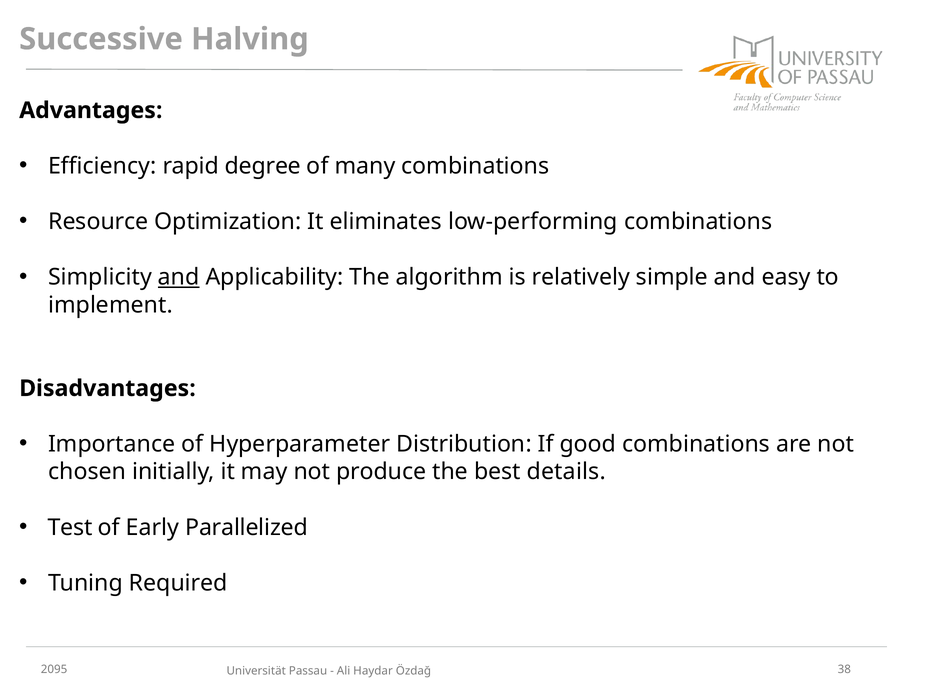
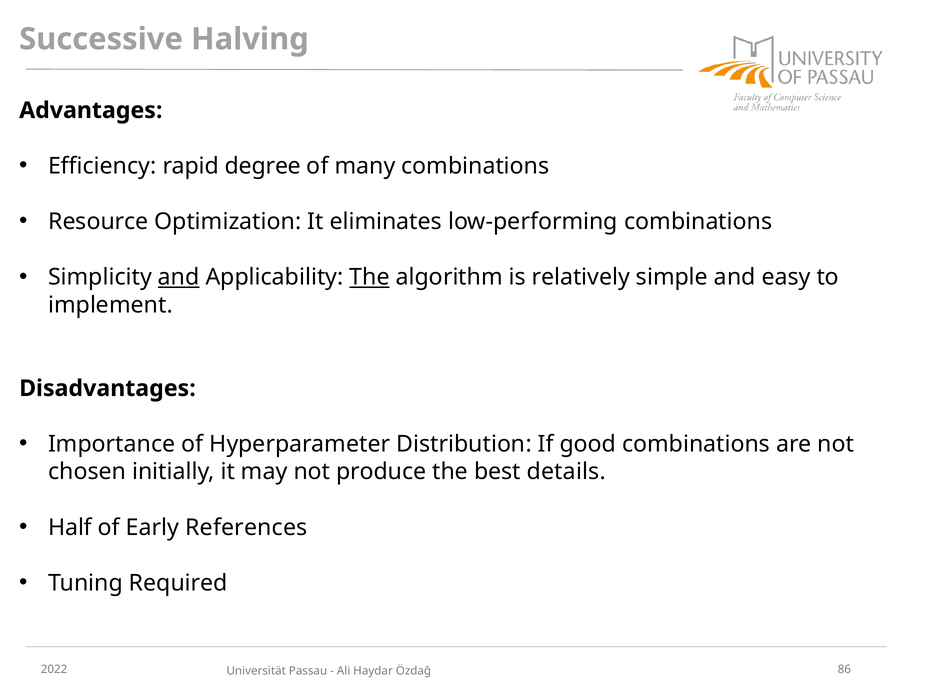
The underline: none -> present (370, 277)
Test: Test -> Half (70, 528)
Parallelized: Parallelized -> References (246, 528)
2095: 2095 -> 2022 (54, 670)
38: 38 -> 86 (844, 670)
